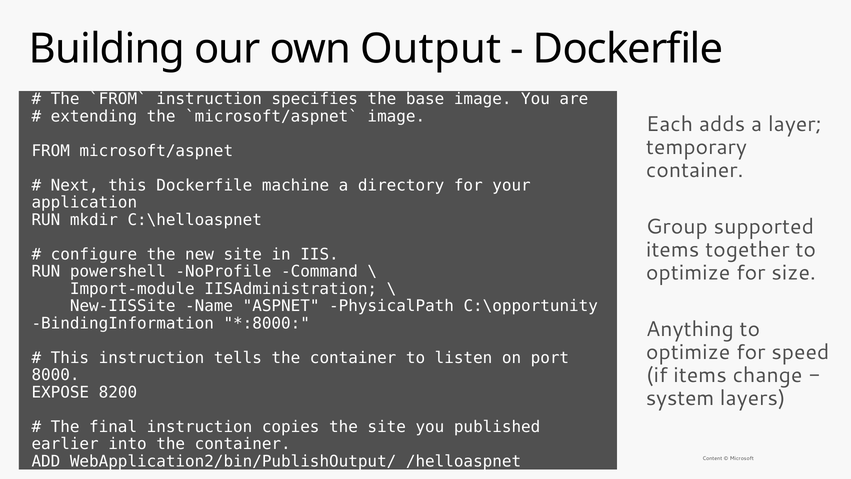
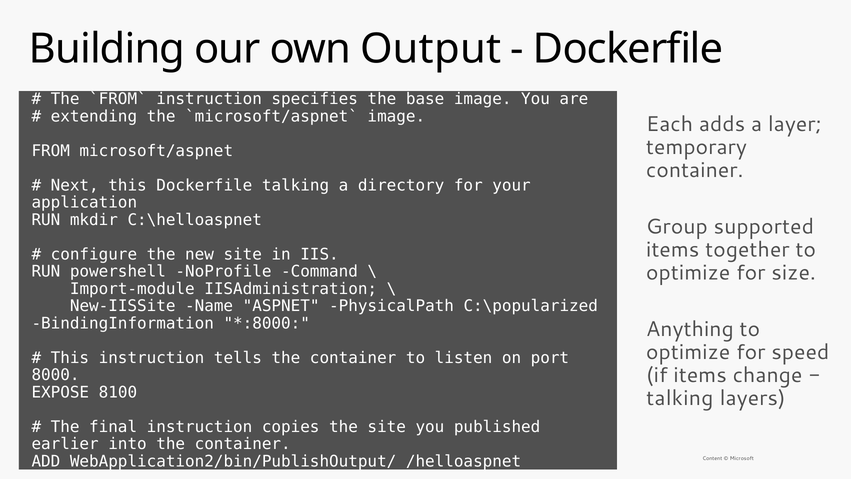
Dockerfile machine: machine -> talking (296, 185)
C:\opportunity: C:\opportunity -> C:\popularized (531, 306)
8200: 8200 -> 8100 (118, 392)
system: system -> talking (680, 398)
